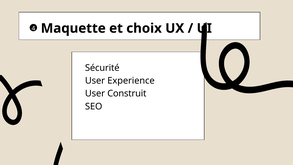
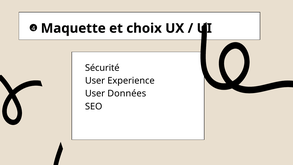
Construit: Construit -> Données (127, 93)
